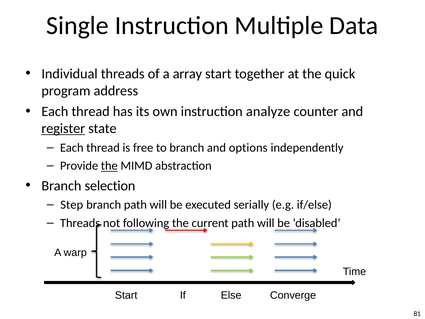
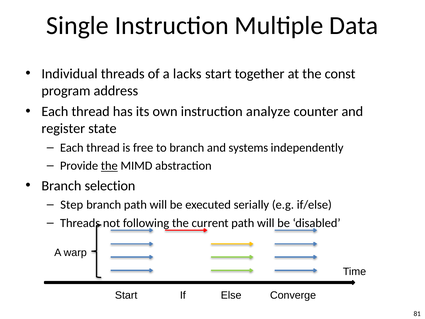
array: array -> lacks (187, 74)
quick: quick -> const (340, 74)
register underline: present -> none (63, 128)
options: options -> systems (248, 148)
